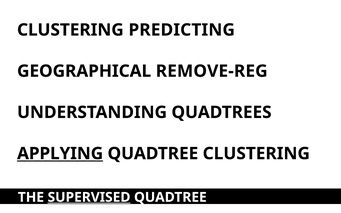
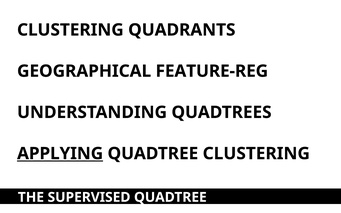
PREDICTING: PREDICTING -> QUADRANTS (182, 30)
REMOVE-REG: REMOVE-REG -> FEATURE-REG (212, 71)
SUPERVISED underline: present -> none (89, 197)
